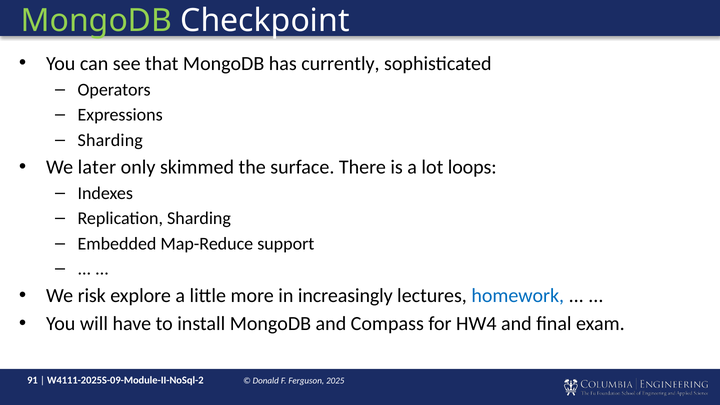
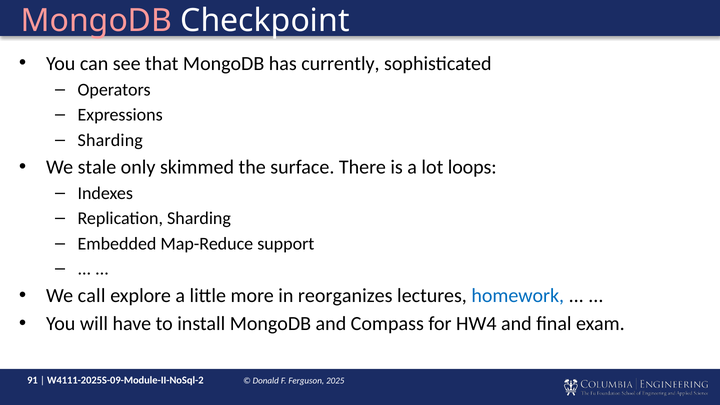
MongoDB colour: light green -> pink (96, 21)
later: later -> stale (97, 167)
risk: risk -> call (92, 296)
increasingly: increasingly -> reorganizes (345, 296)
